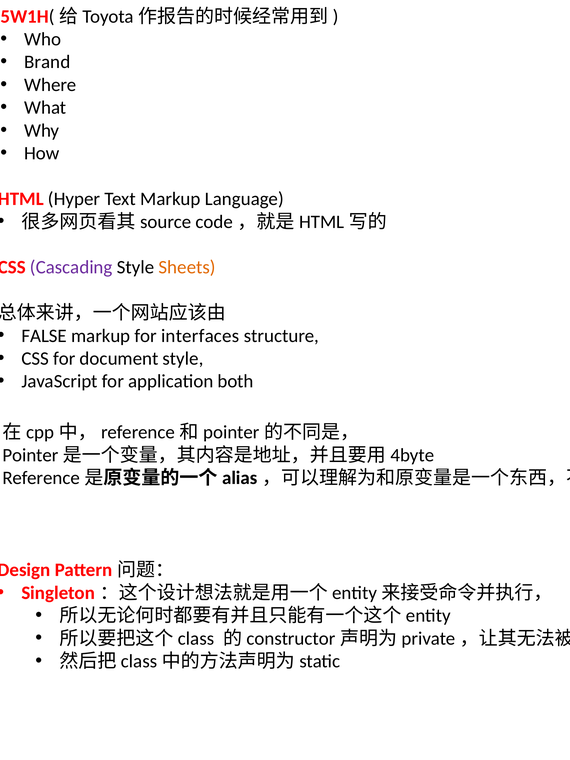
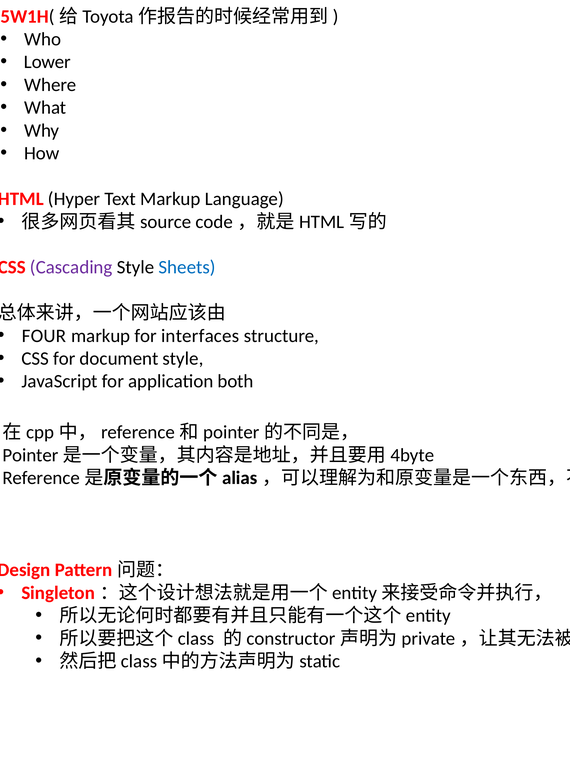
Brand: Brand -> Lower (47, 62)
Sheets colour: orange -> blue (187, 267)
FALSE: FALSE -> FOUR (44, 336)
